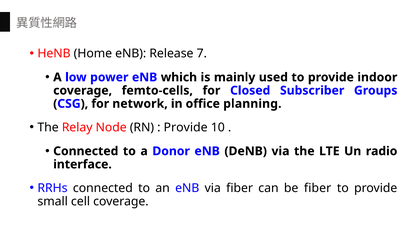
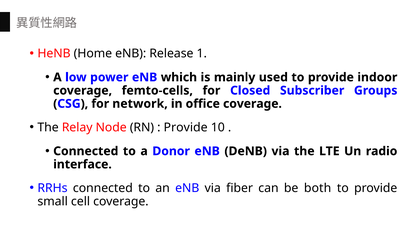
7: 7 -> 1 (202, 54)
office planning: planning -> coverage (252, 104)
be fiber: fiber -> both (318, 188)
